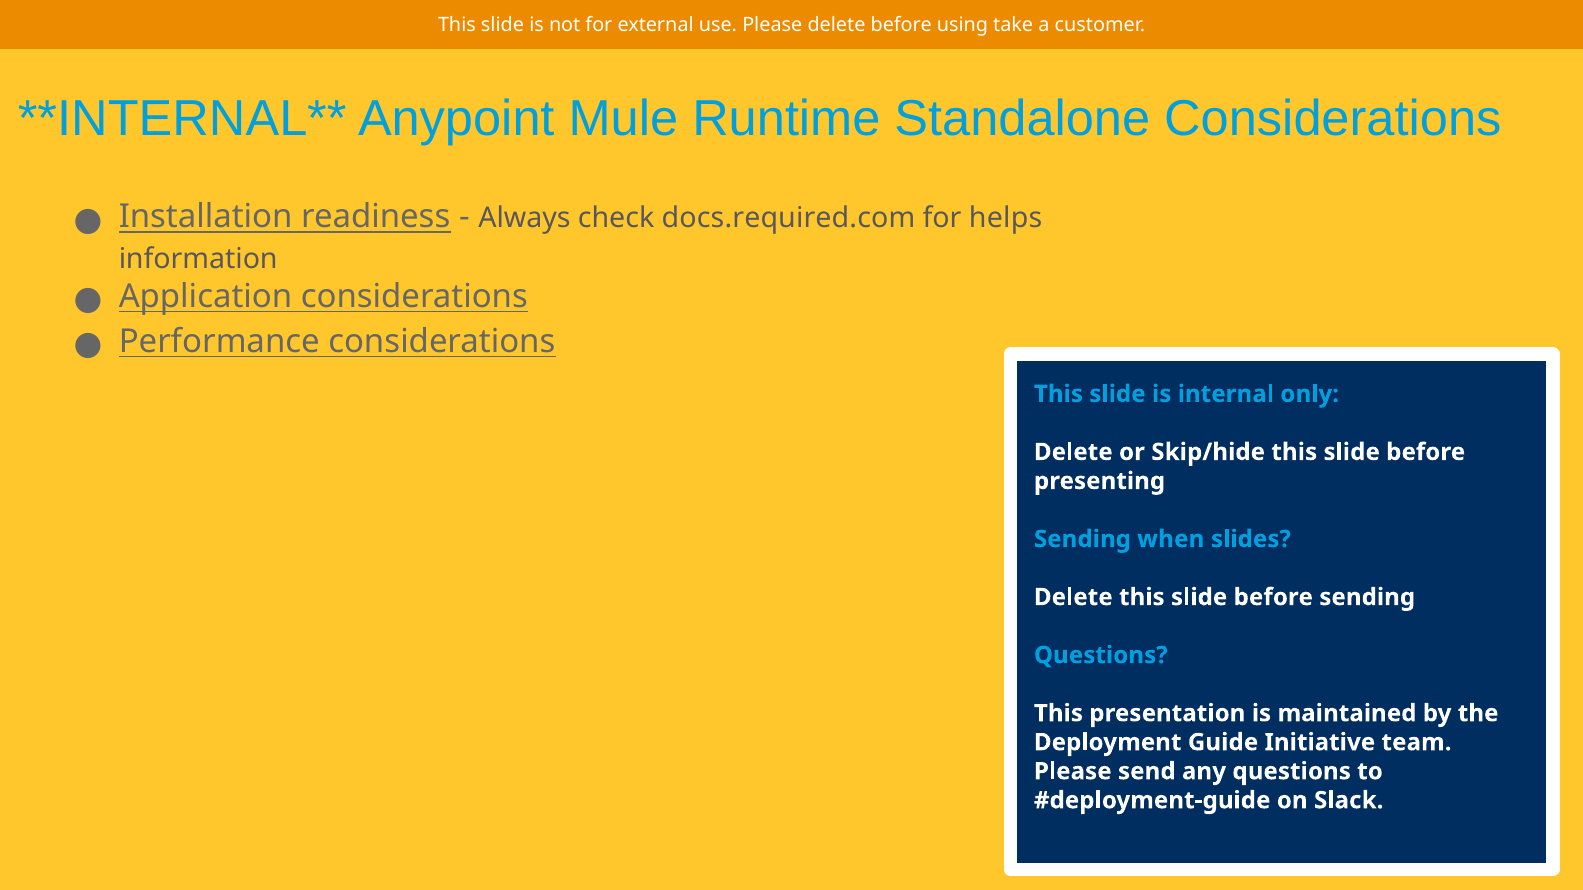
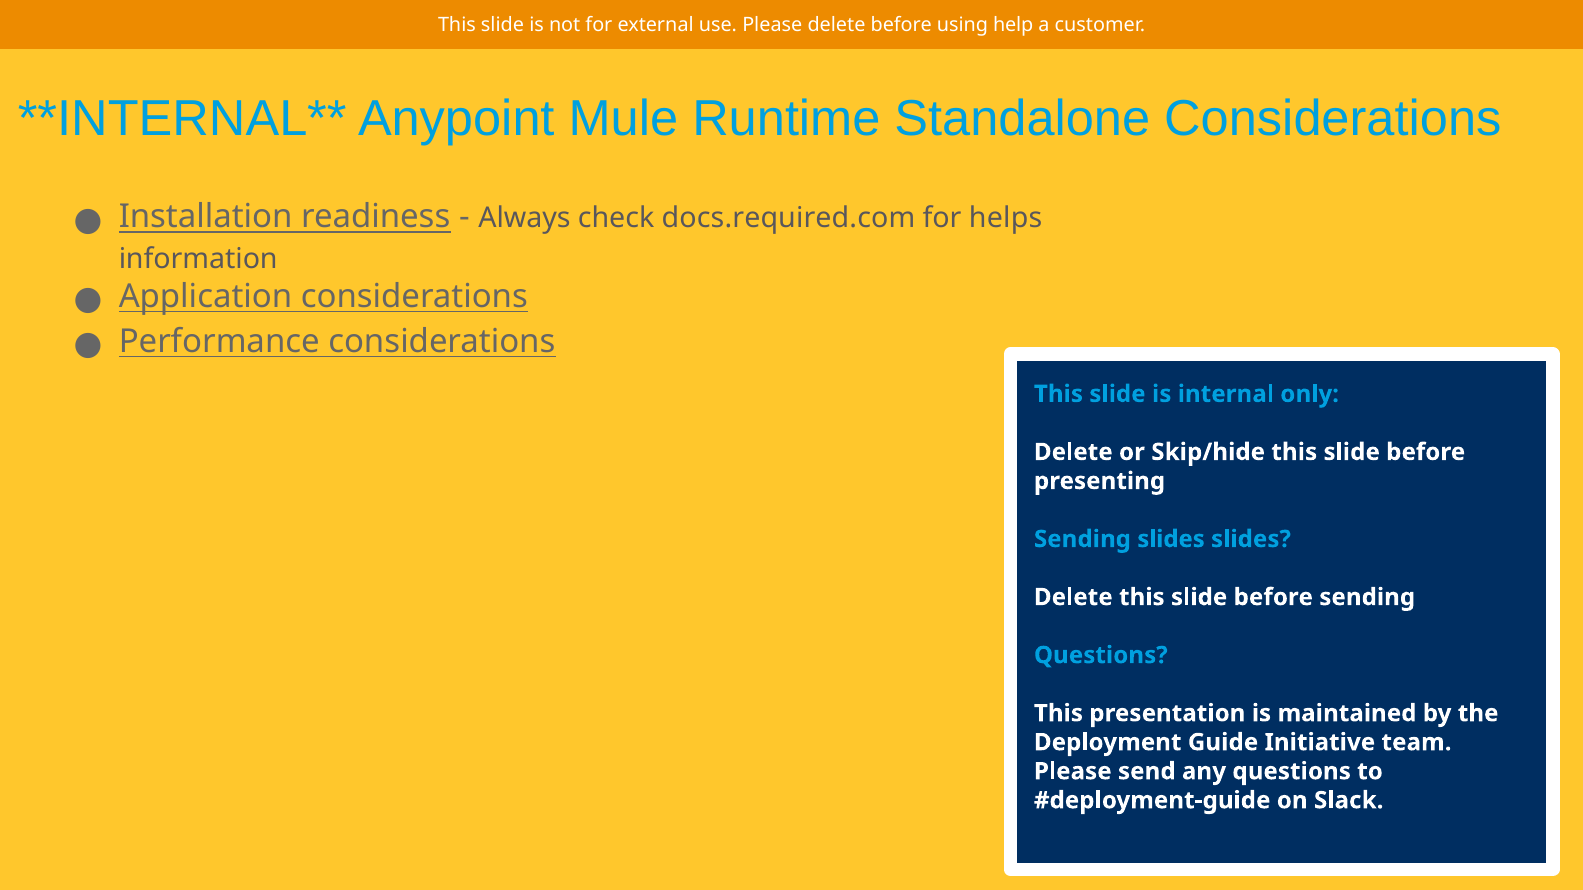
take: take -> help (1013, 25)
Sending when: when -> slides (1171, 539)
